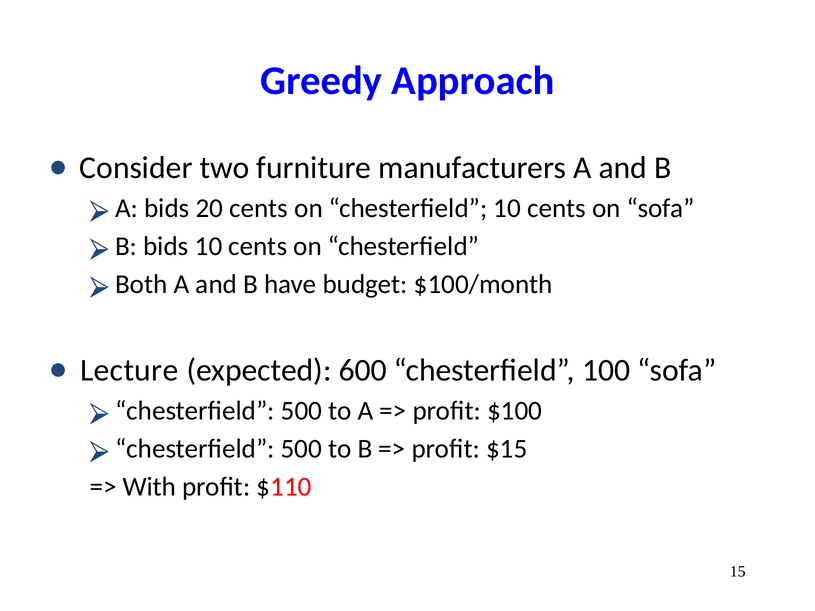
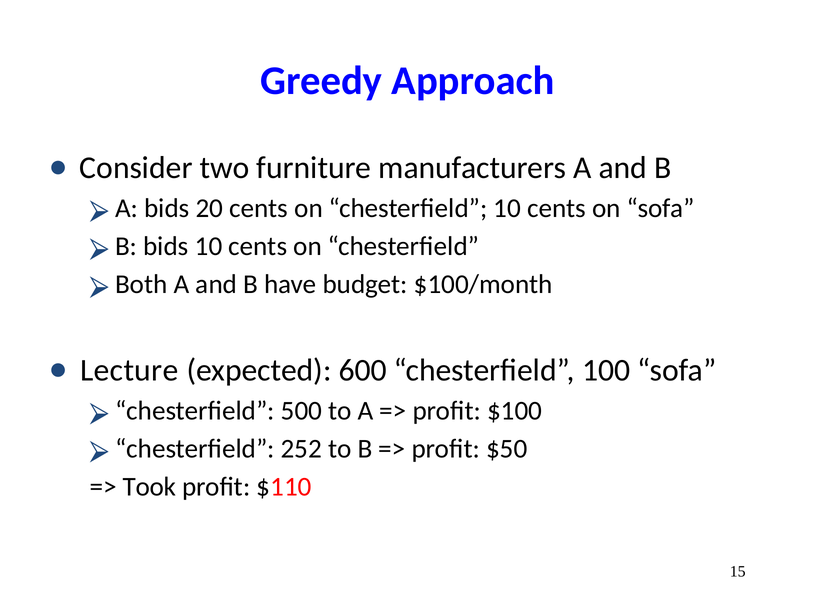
500: 500 -> 252 (301, 449)
$15: $15 -> $50 (507, 449)
With: With -> Took (149, 487)
